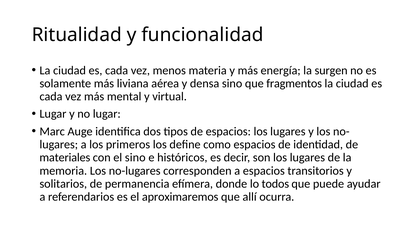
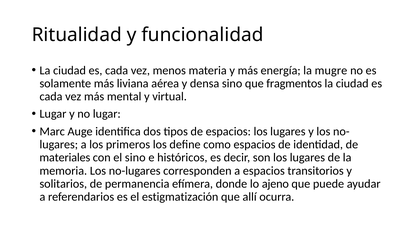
surgen: surgen -> mugre (331, 70)
todos: todos -> ajeno (275, 184)
aproximaremos: aproximaremos -> estigmatización (180, 197)
